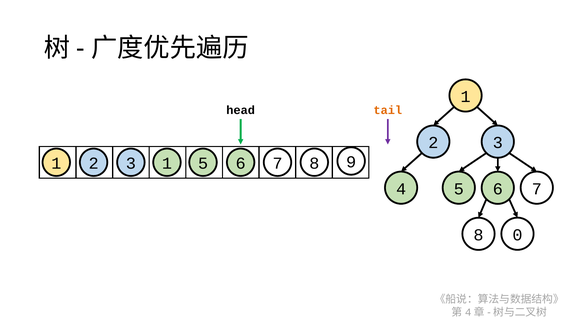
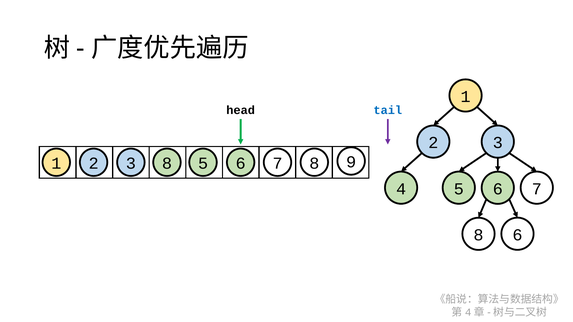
tail colour: orange -> blue (388, 110)
3 1: 1 -> 8 (167, 164)
8 0: 0 -> 6 (517, 235)
